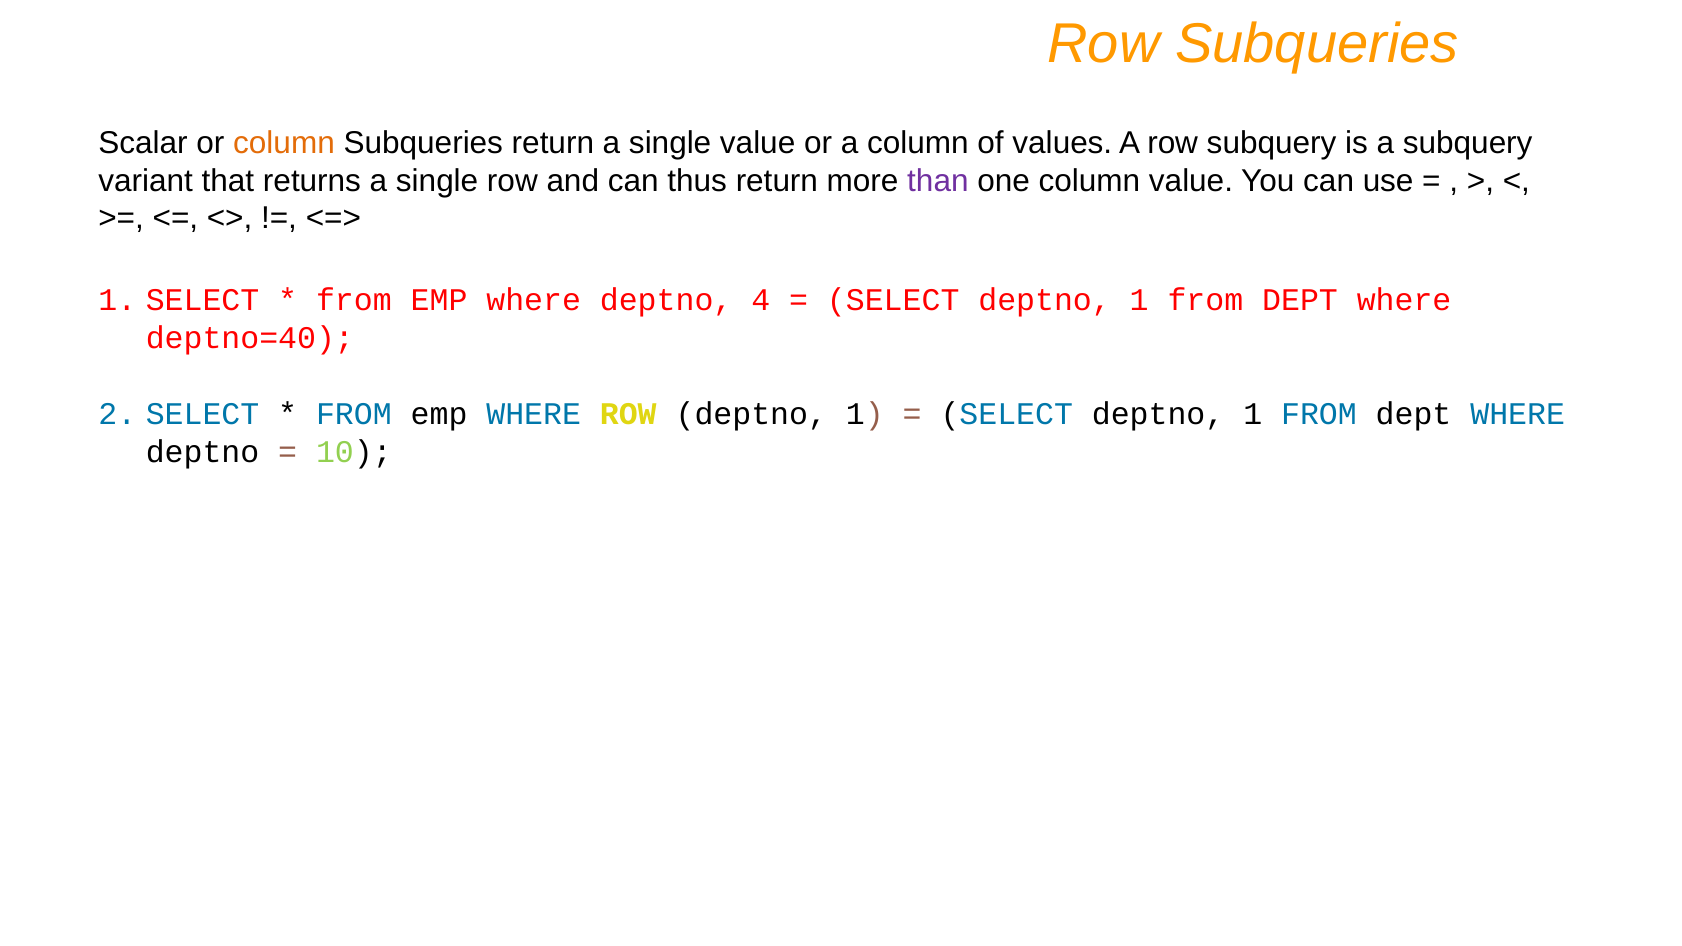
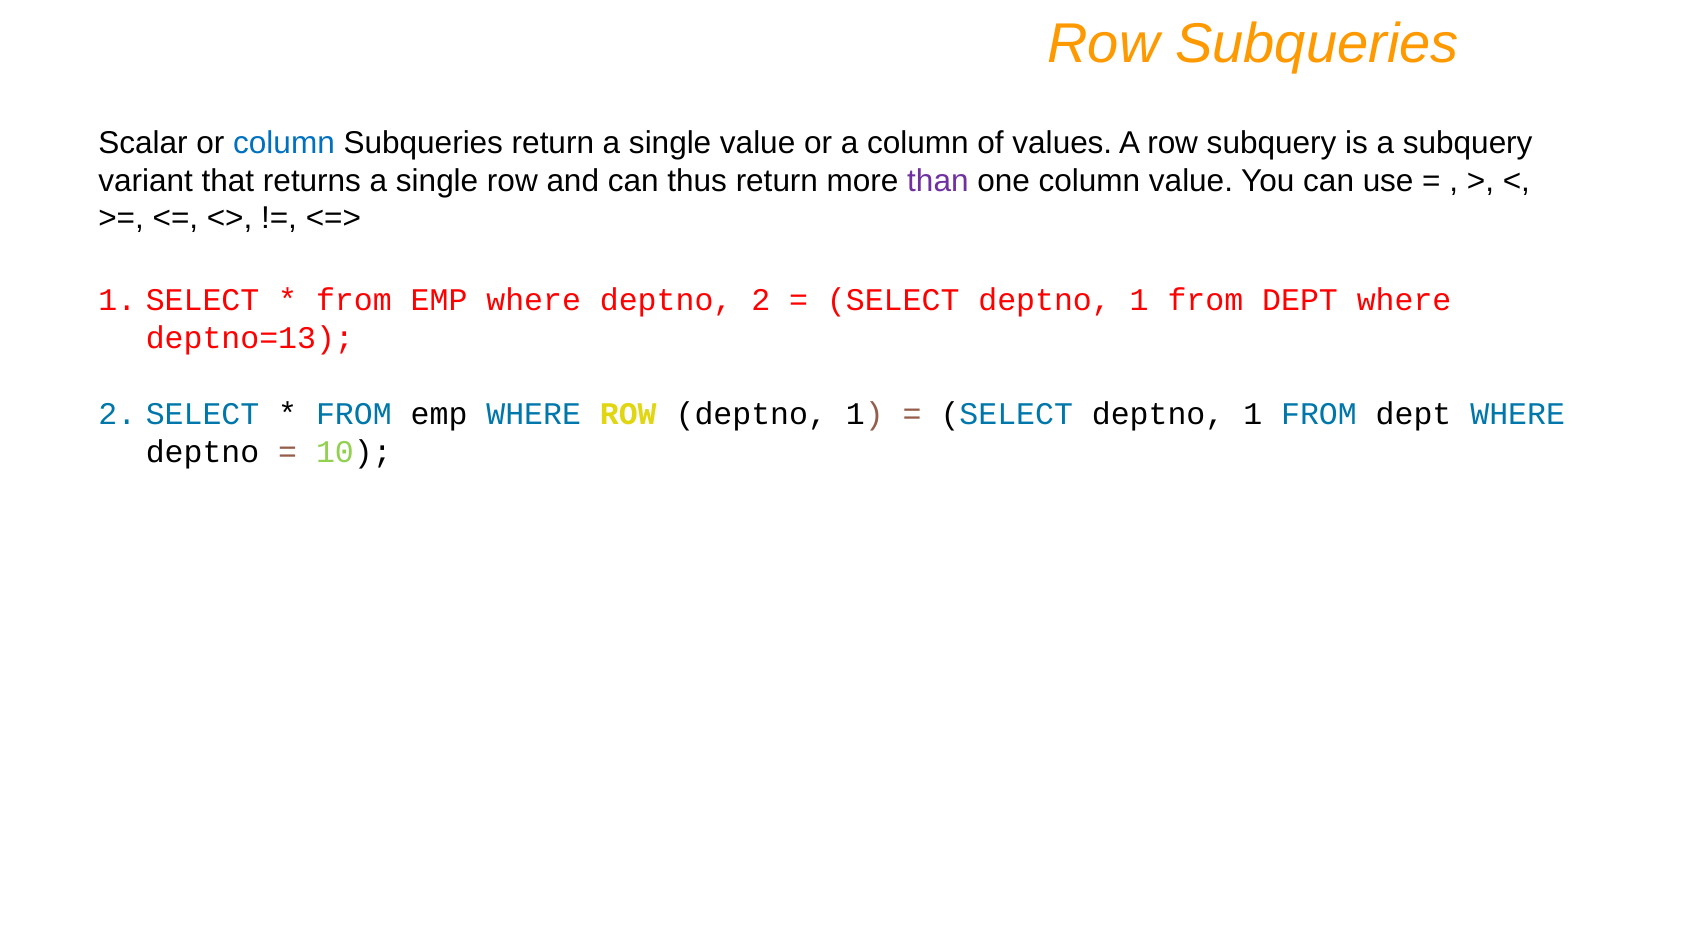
column colour: orange -> blue (284, 143)
deptno 4: 4 -> 2 (761, 301)
deptno=40: deptno=40 -> deptno=13 (250, 338)
